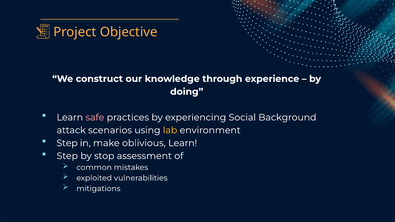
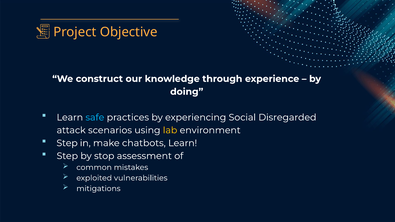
safe colour: pink -> light blue (95, 117)
Background: Background -> Disregarded (287, 117)
oblivious: oblivious -> chatbots (144, 143)
